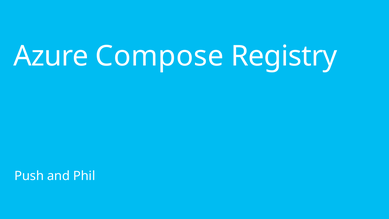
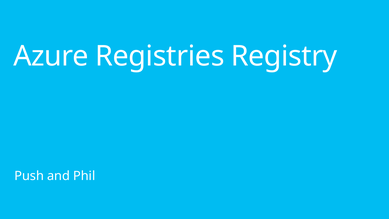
Compose: Compose -> Registries (160, 56)
